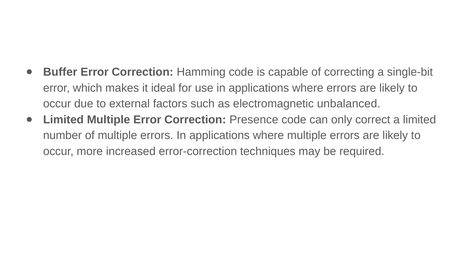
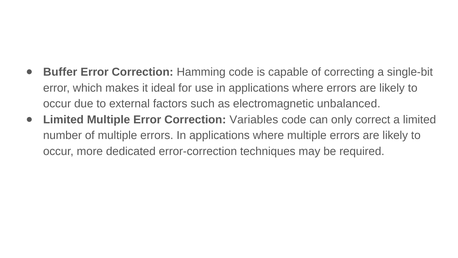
Presence: Presence -> Variables (254, 119)
increased: increased -> dedicated (131, 151)
